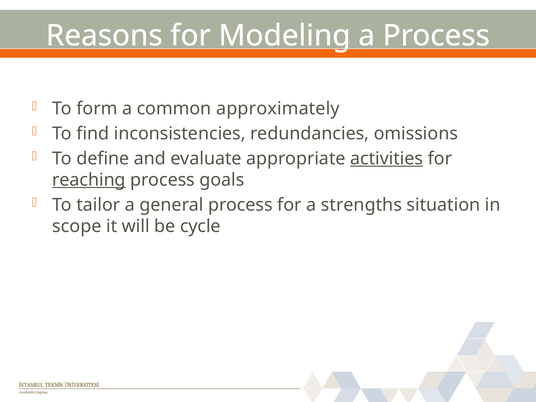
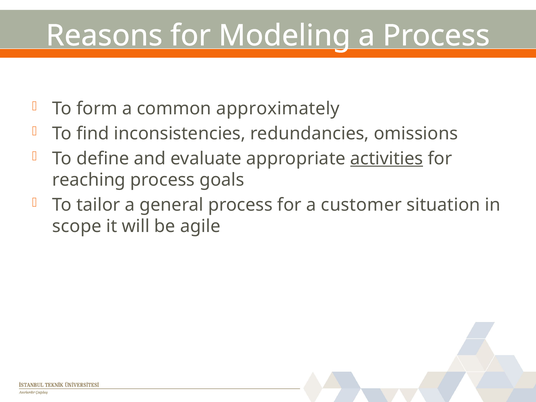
reaching underline: present -> none (89, 180)
strengths: strengths -> customer (361, 205)
cycle: cycle -> agile (200, 226)
